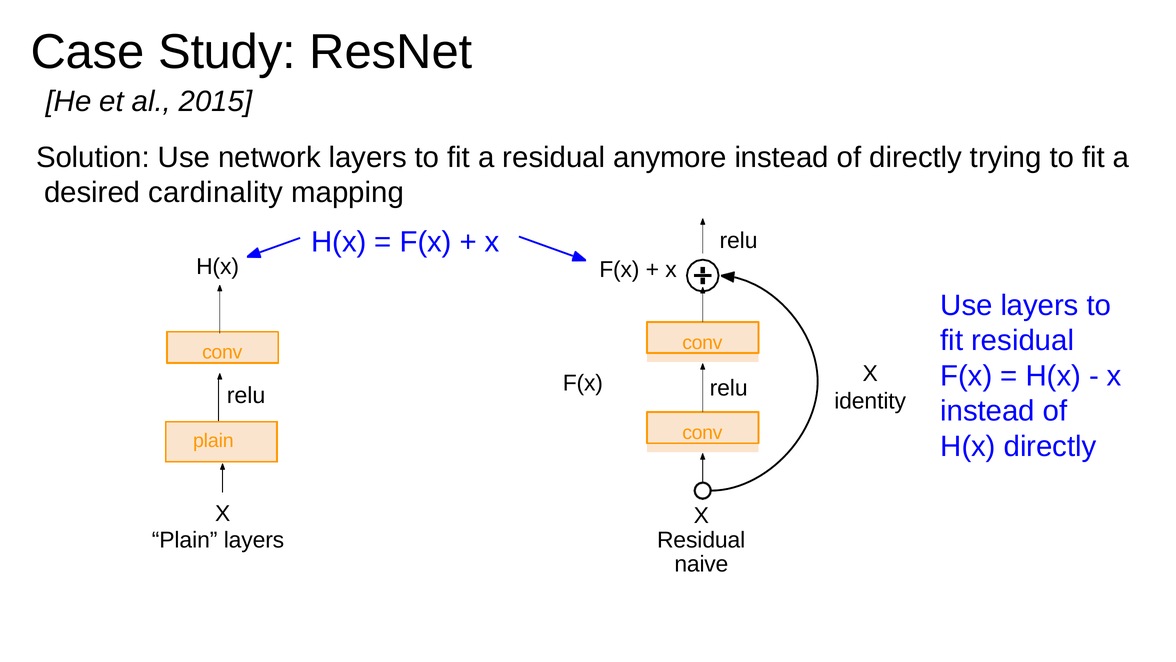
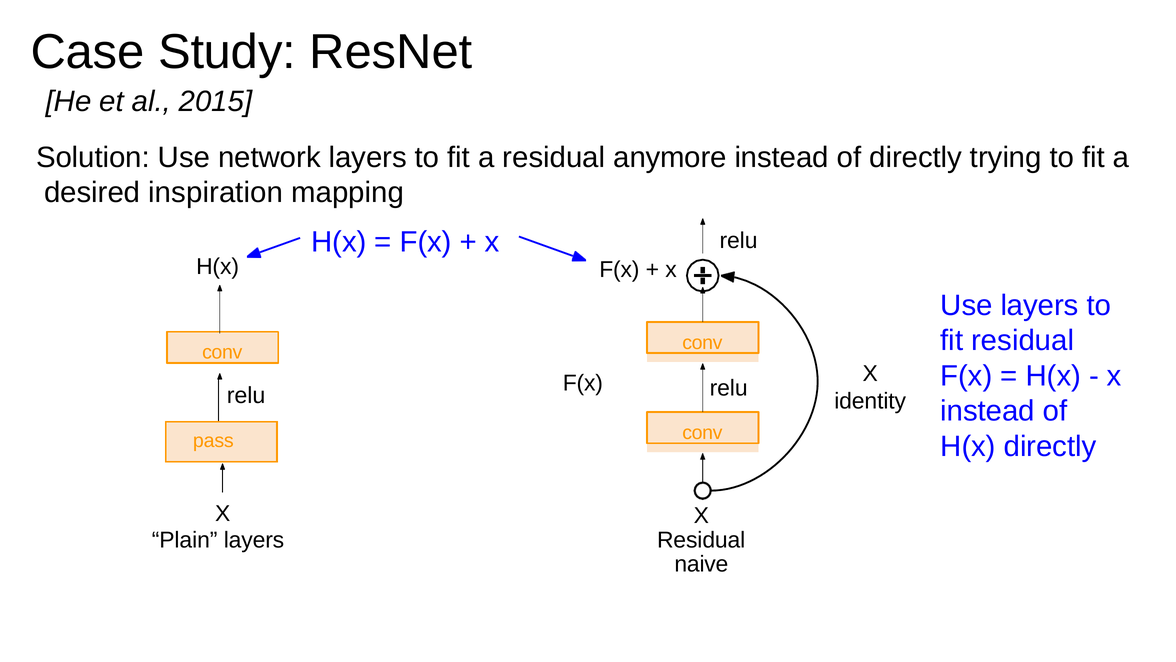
cardinality: cardinality -> inspiration (216, 192)
plain: plain -> pass (213, 440)
